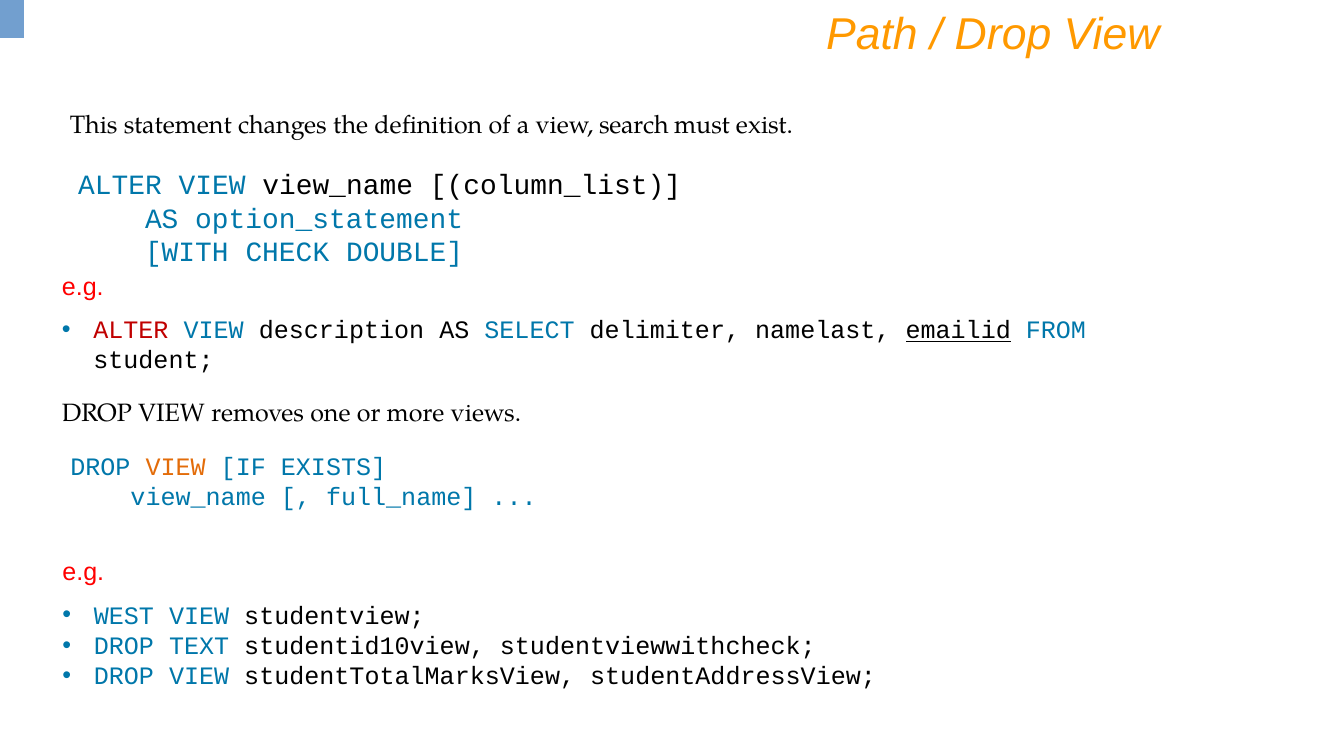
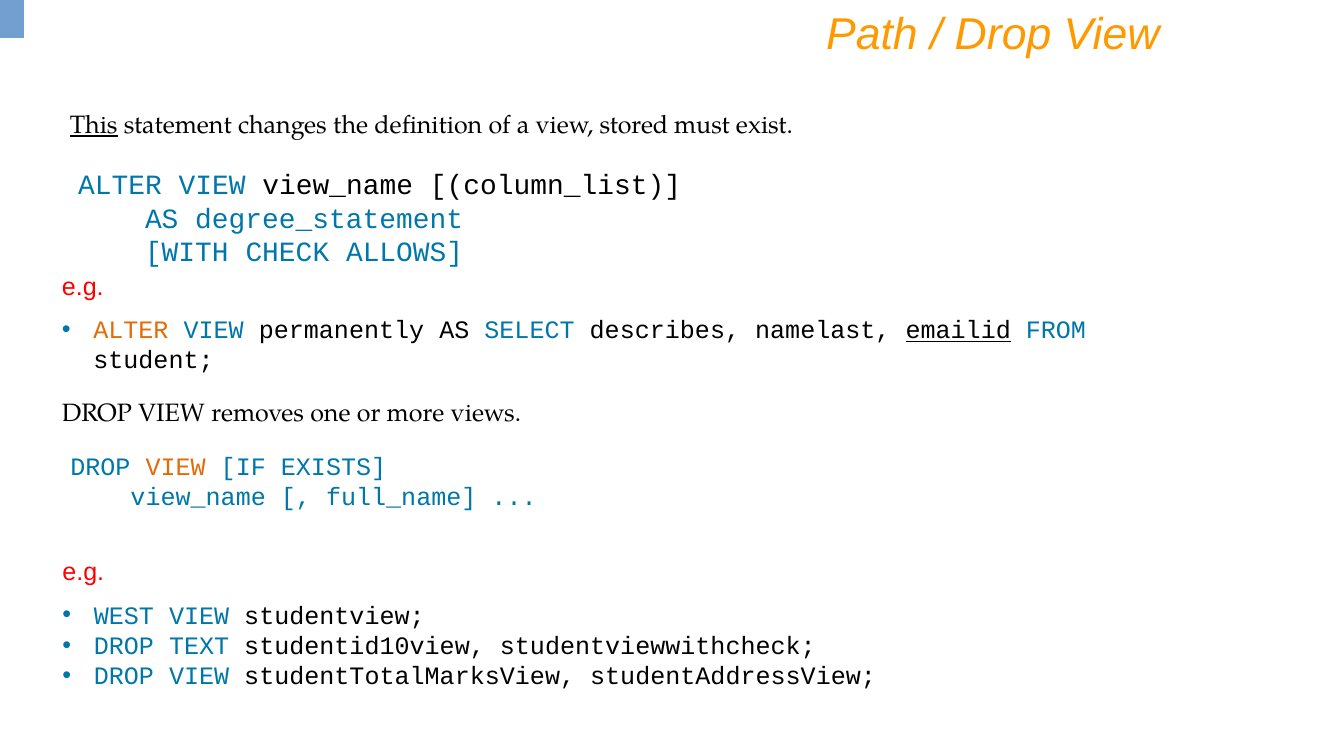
This underline: none -> present (94, 125)
search: search -> stored (634, 125)
option_statement: option_statement -> degree_statement (329, 219)
DOUBLE: DOUBLE -> ALLOWS (405, 253)
ALTER colour: red -> orange (131, 331)
description: description -> permanently (342, 331)
delimiter: delimiter -> describes (665, 331)
